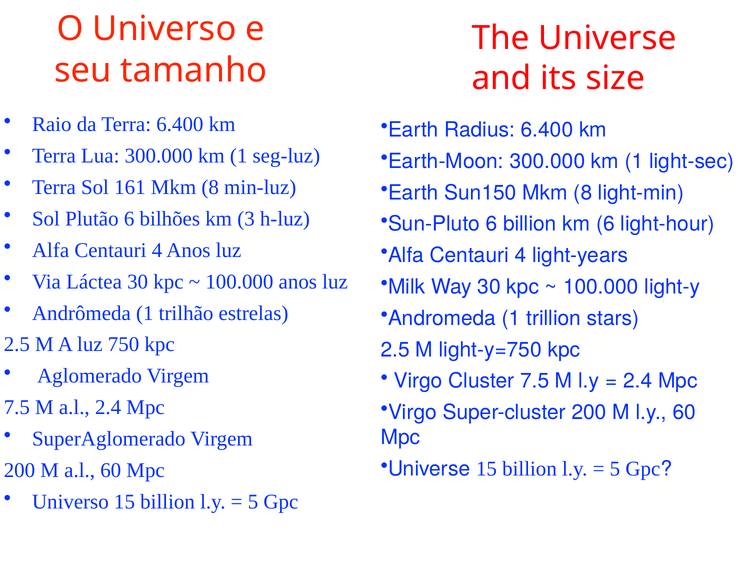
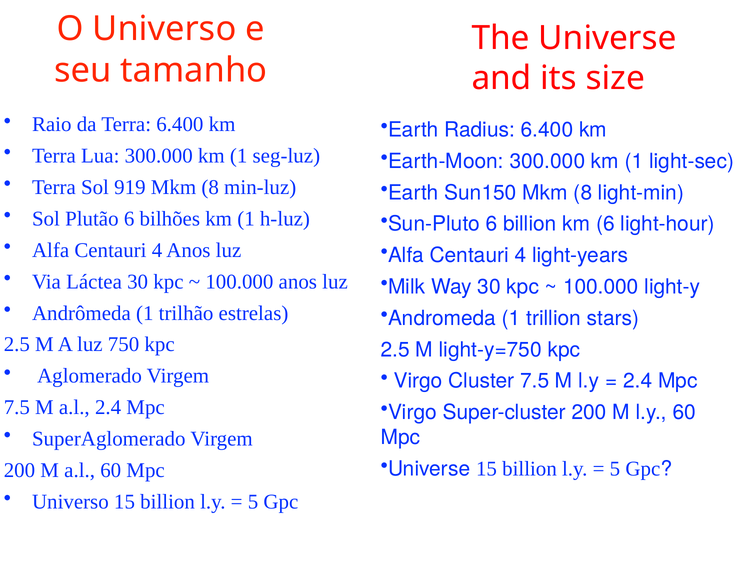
161: 161 -> 919 (130, 187)
bilhões km 3: 3 -> 1 (246, 219)
